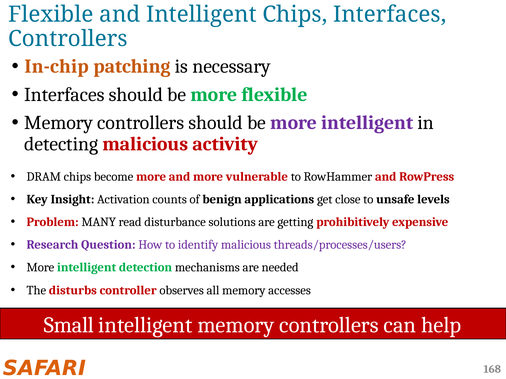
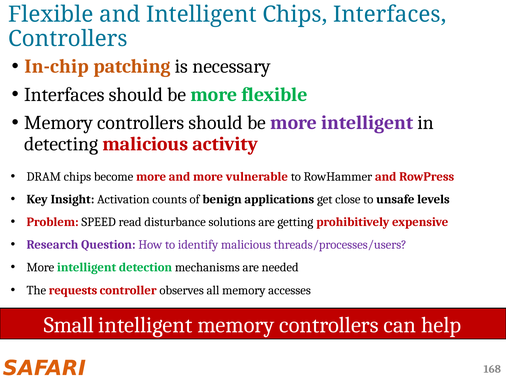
MANY: MANY -> SPEED (99, 222)
disturbs: disturbs -> requests (73, 291)
